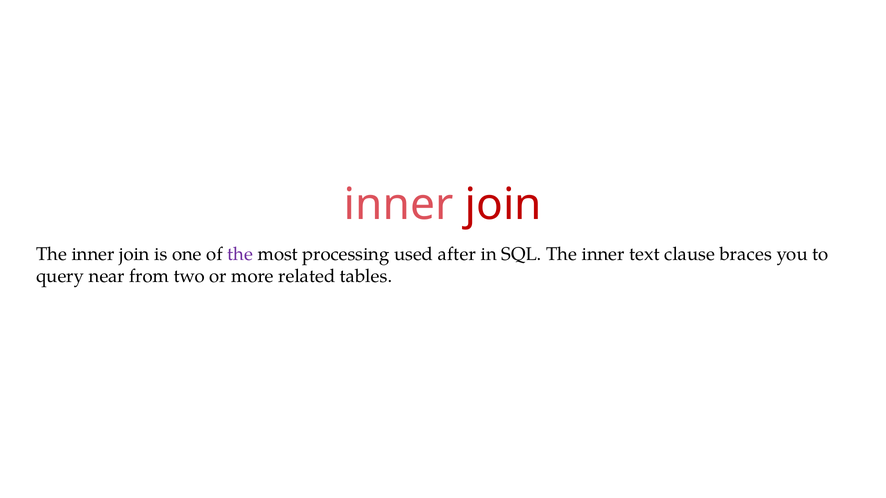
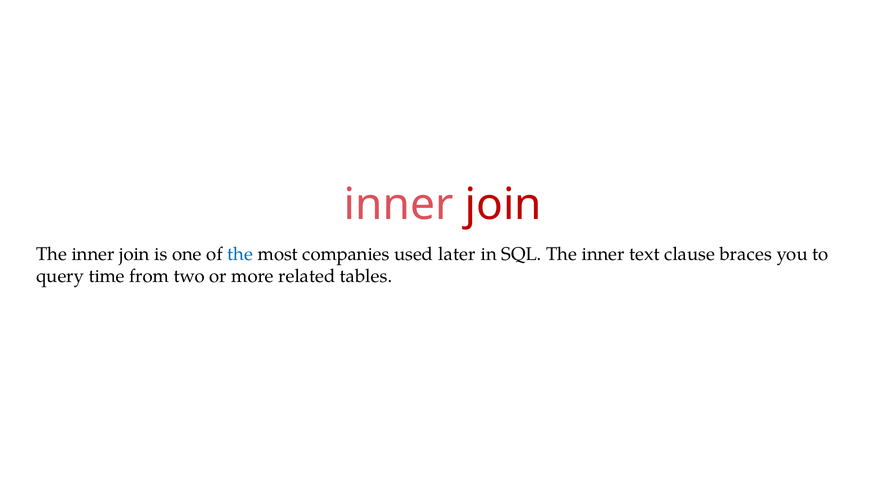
the colour: purple -> blue (240, 254)
processing: processing -> companies (346, 254)
after: after -> later (457, 254)
near: near -> time (107, 276)
